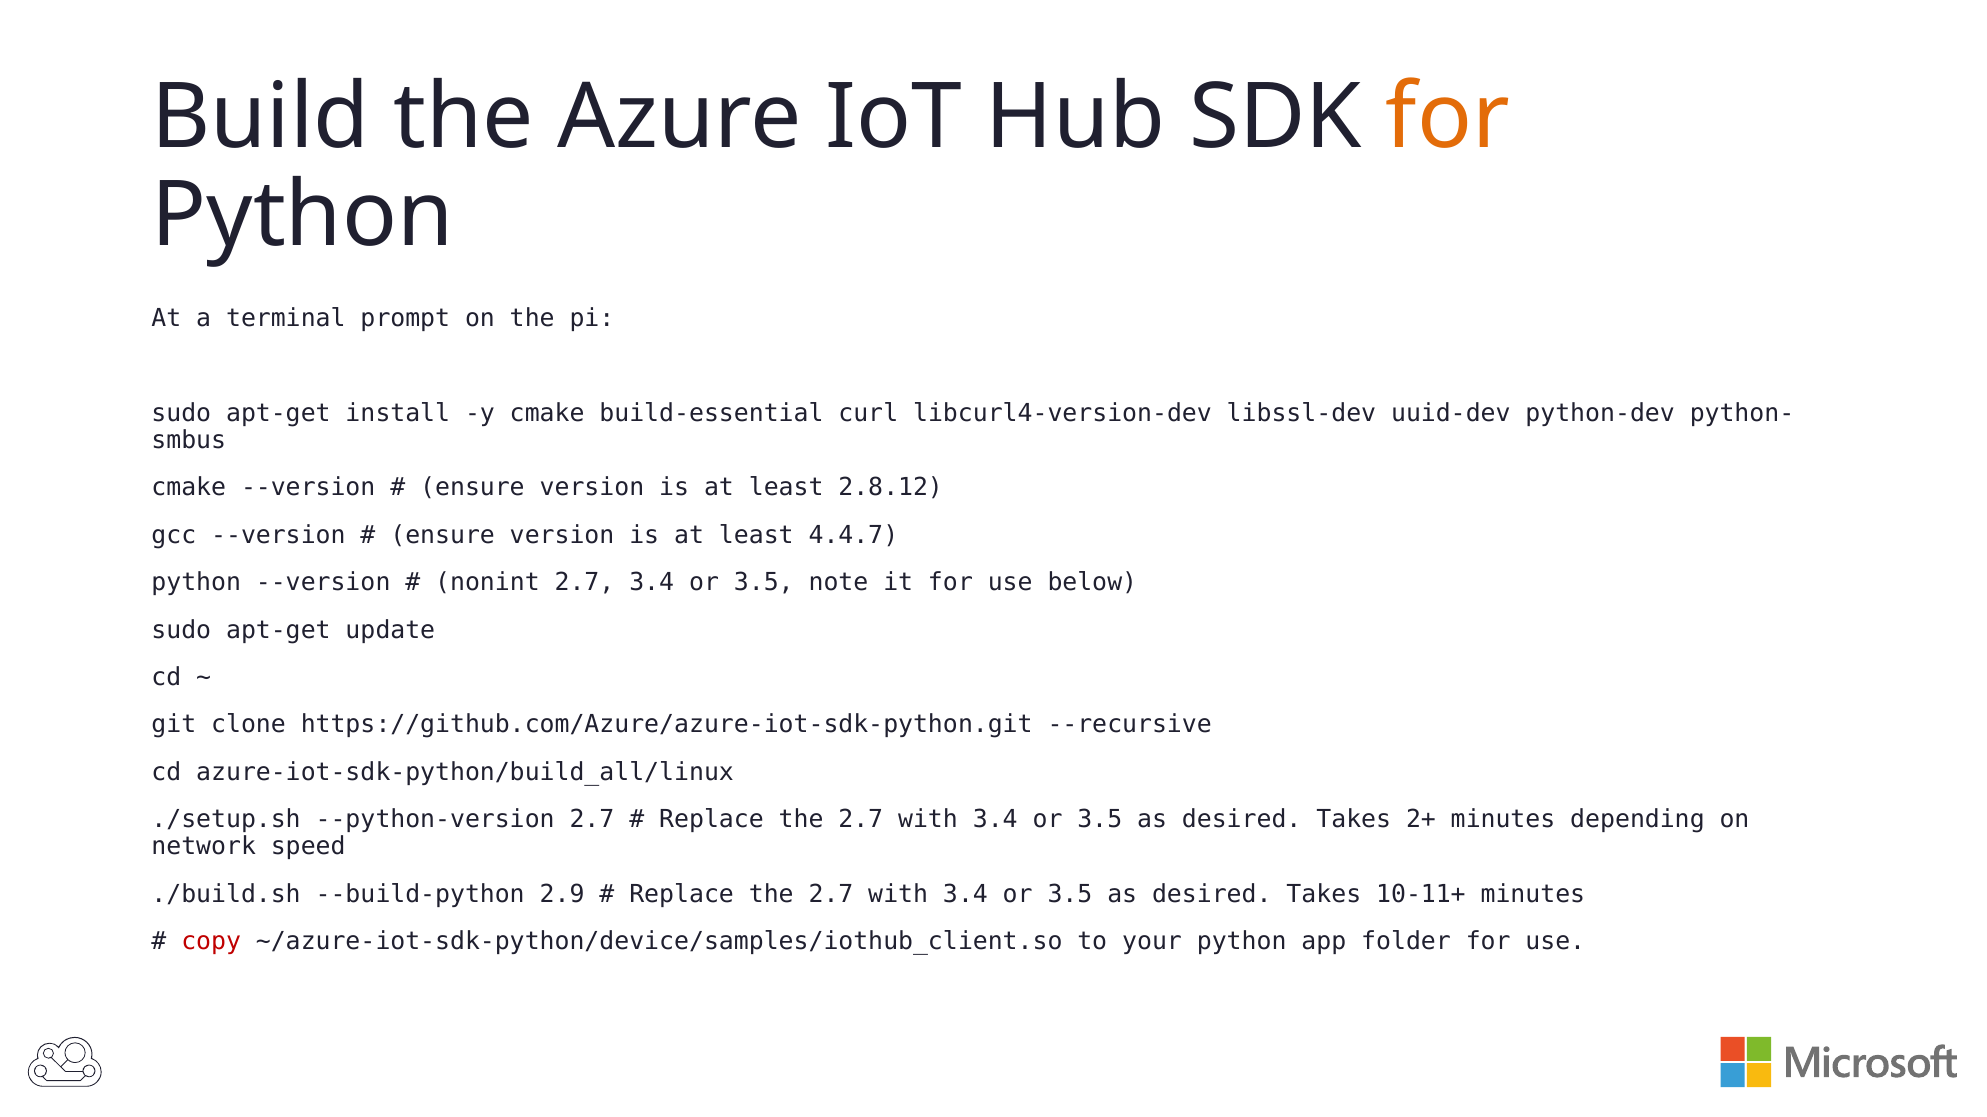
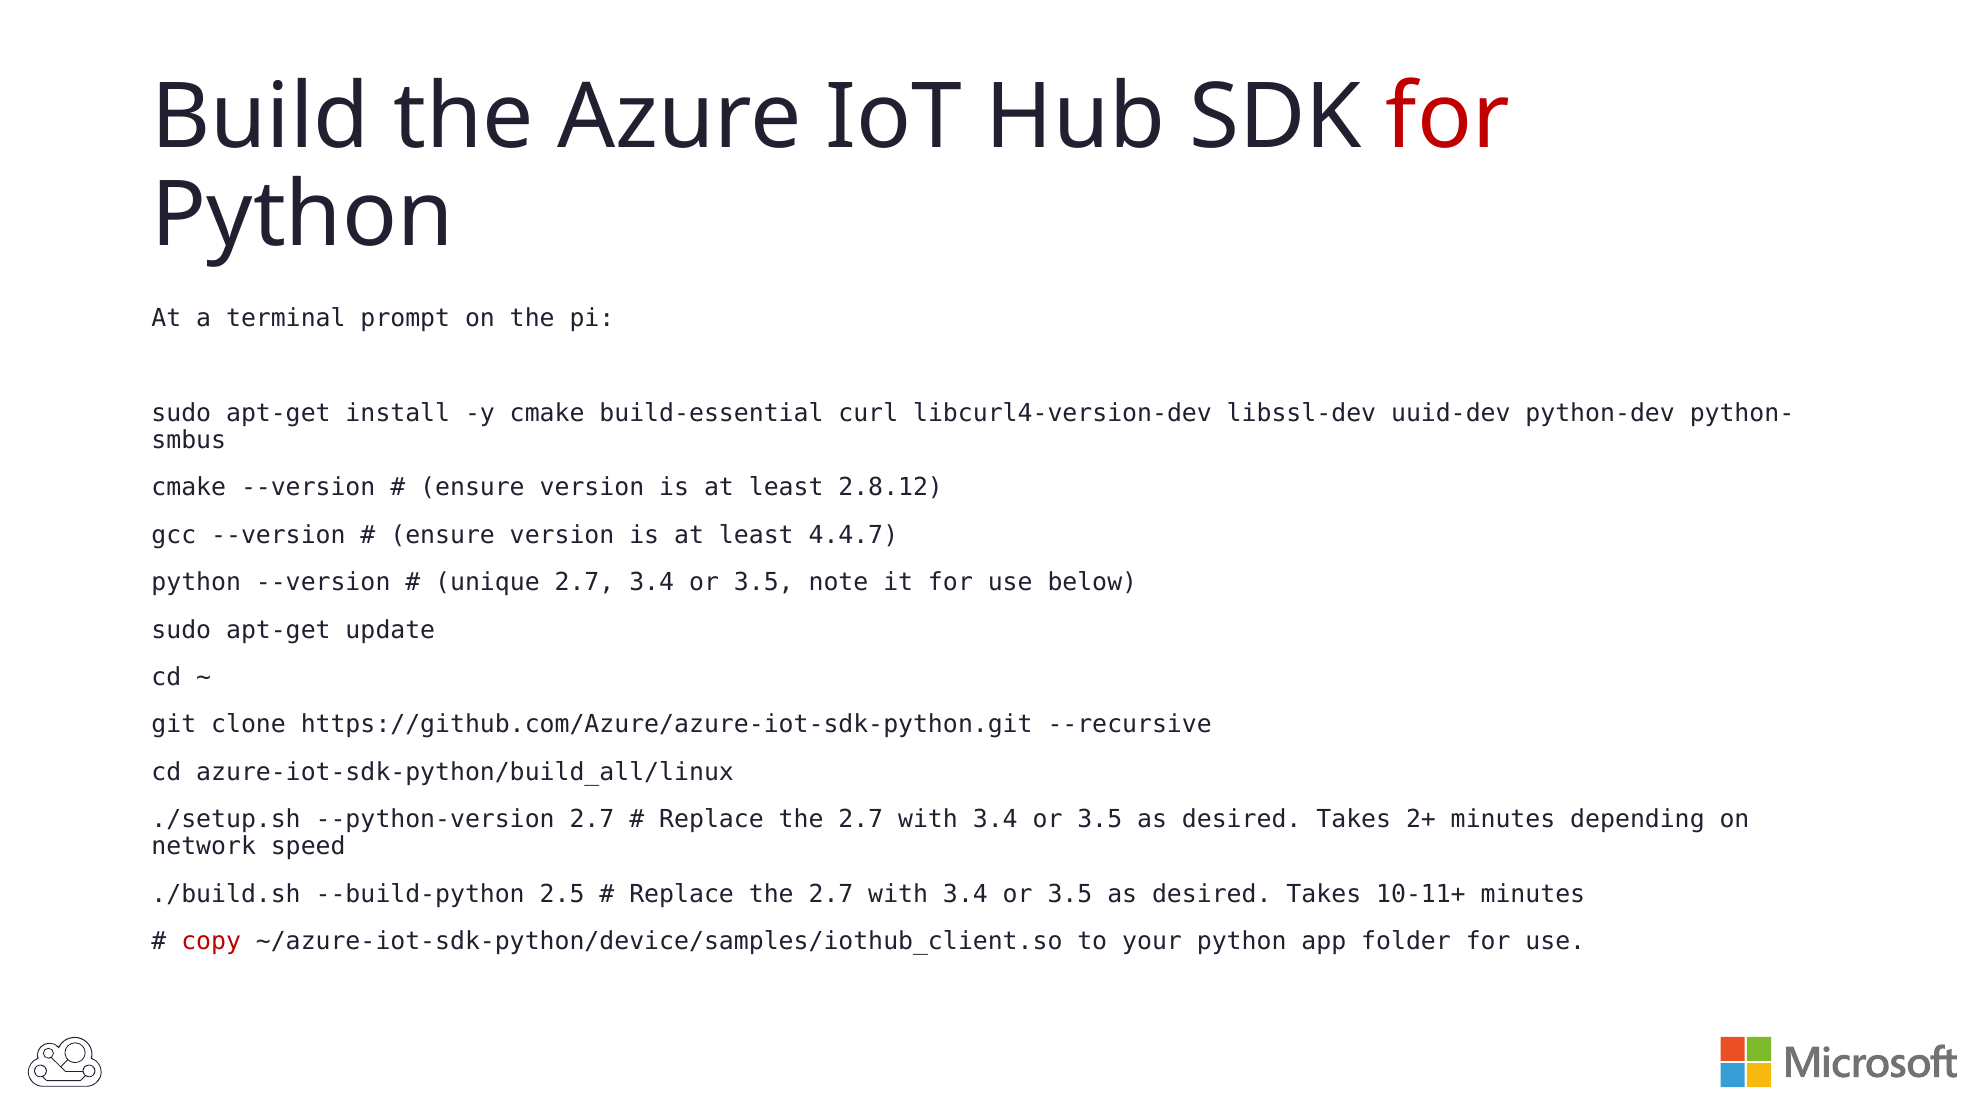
for colour: orange -> red (1448, 118)
nonint: nonint -> unique (487, 583)
2.9: 2.9 -> 2.5 (562, 895)
